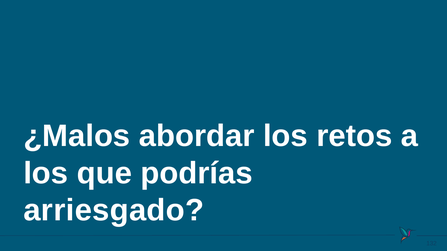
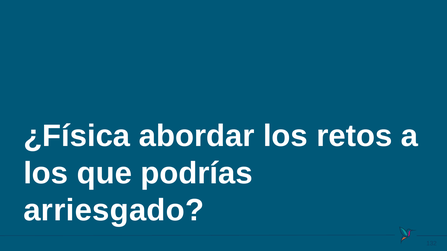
¿Malos: ¿Malos -> ¿Física (77, 136)
